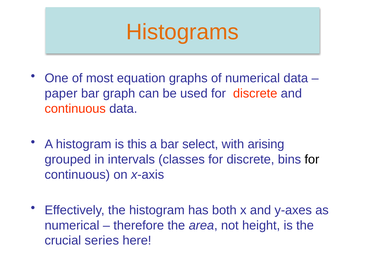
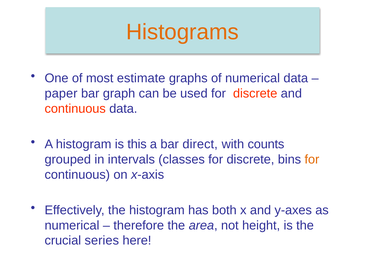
equation: equation -> estimate (141, 78)
select: select -> direct (200, 144)
arising: arising -> counts (266, 144)
for colour: black -> orange (312, 159)
